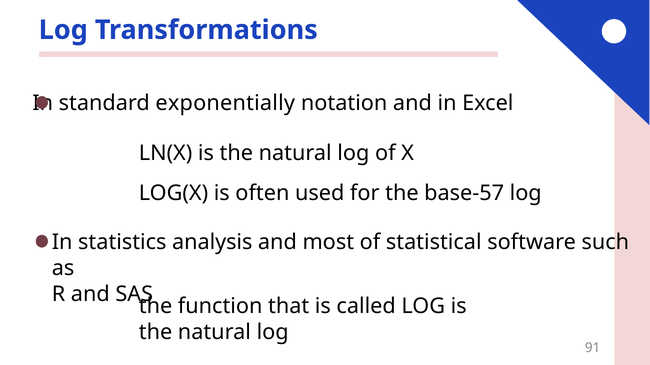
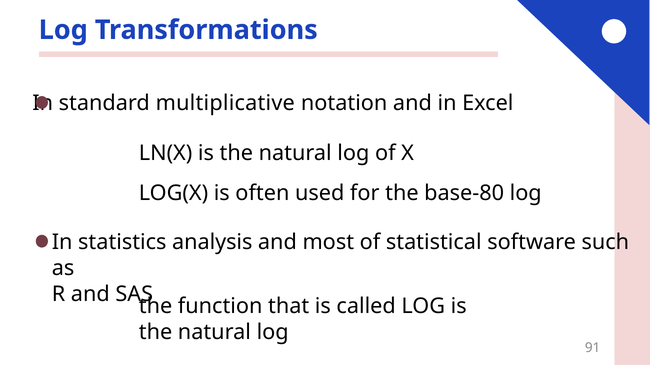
exponentially: exponentially -> multiplicative (225, 103)
base-57: base-57 -> base-80 (464, 193)
